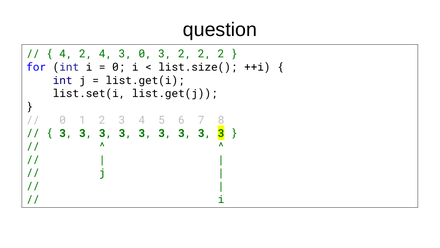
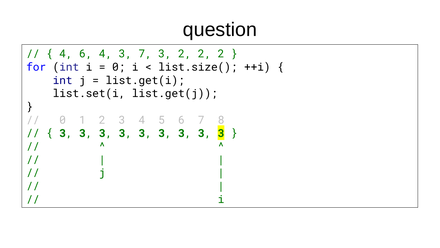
4 2: 2 -> 6 (86, 54)
3 0: 0 -> 7 (145, 54)
